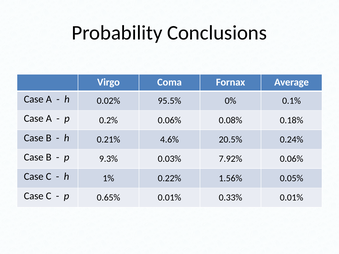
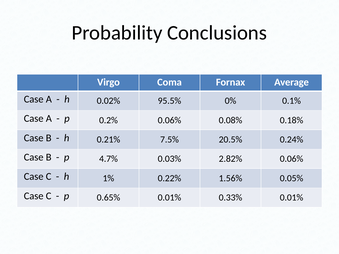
4.6%: 4.6% -> 7.5% (170, 140)
9.3%: 9.3% -> 4.7% (108, 159)
7.92%: 7.92% -> 2.82% (231, 159)
